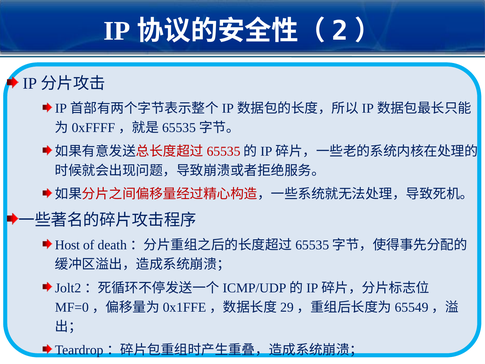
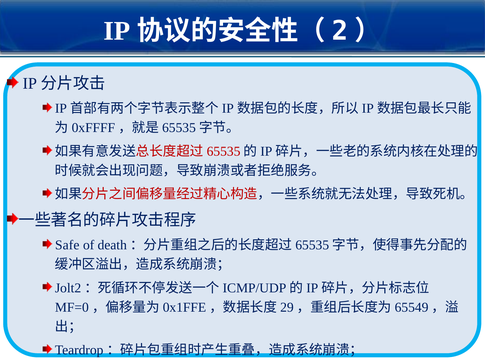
Host: Host -> Safe (67, 245)
